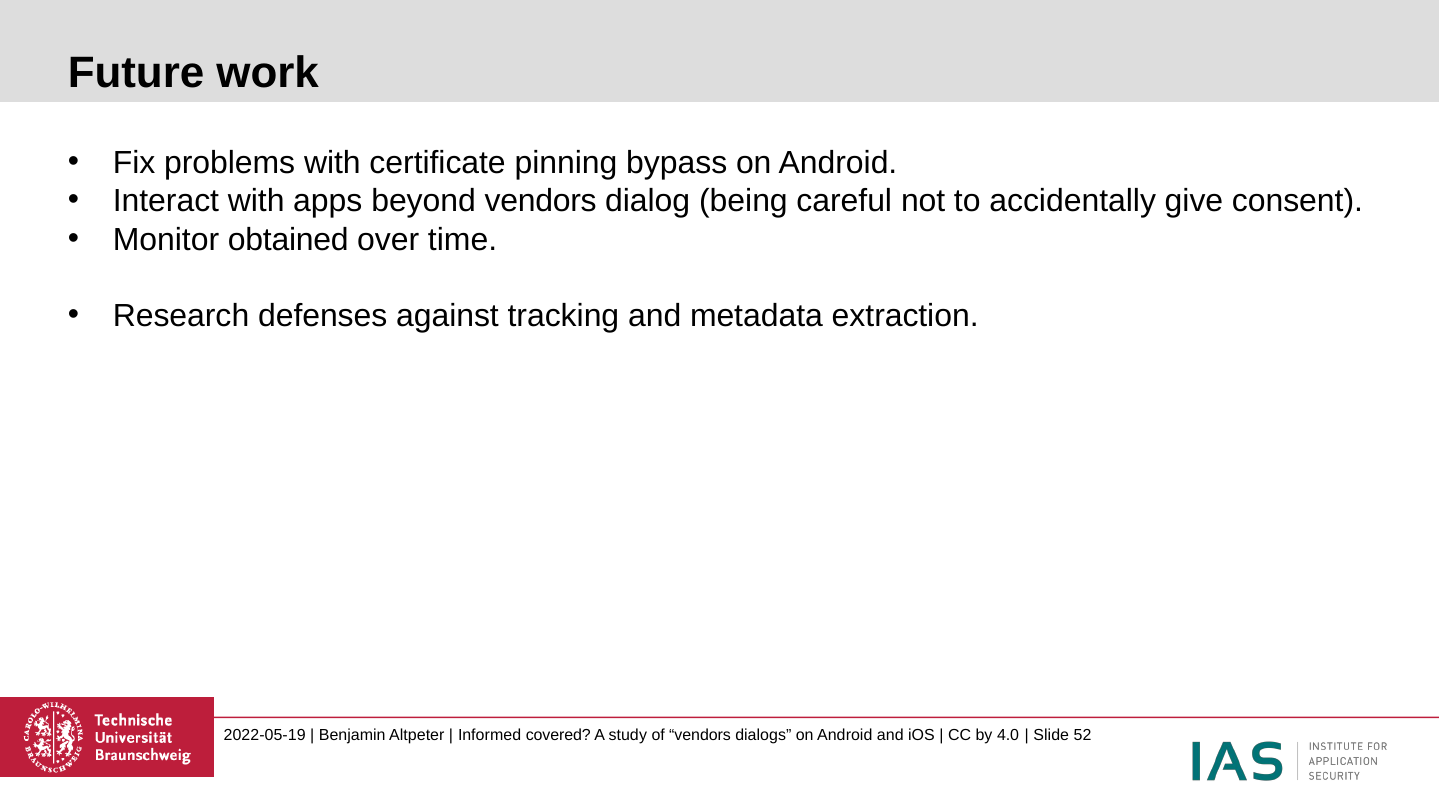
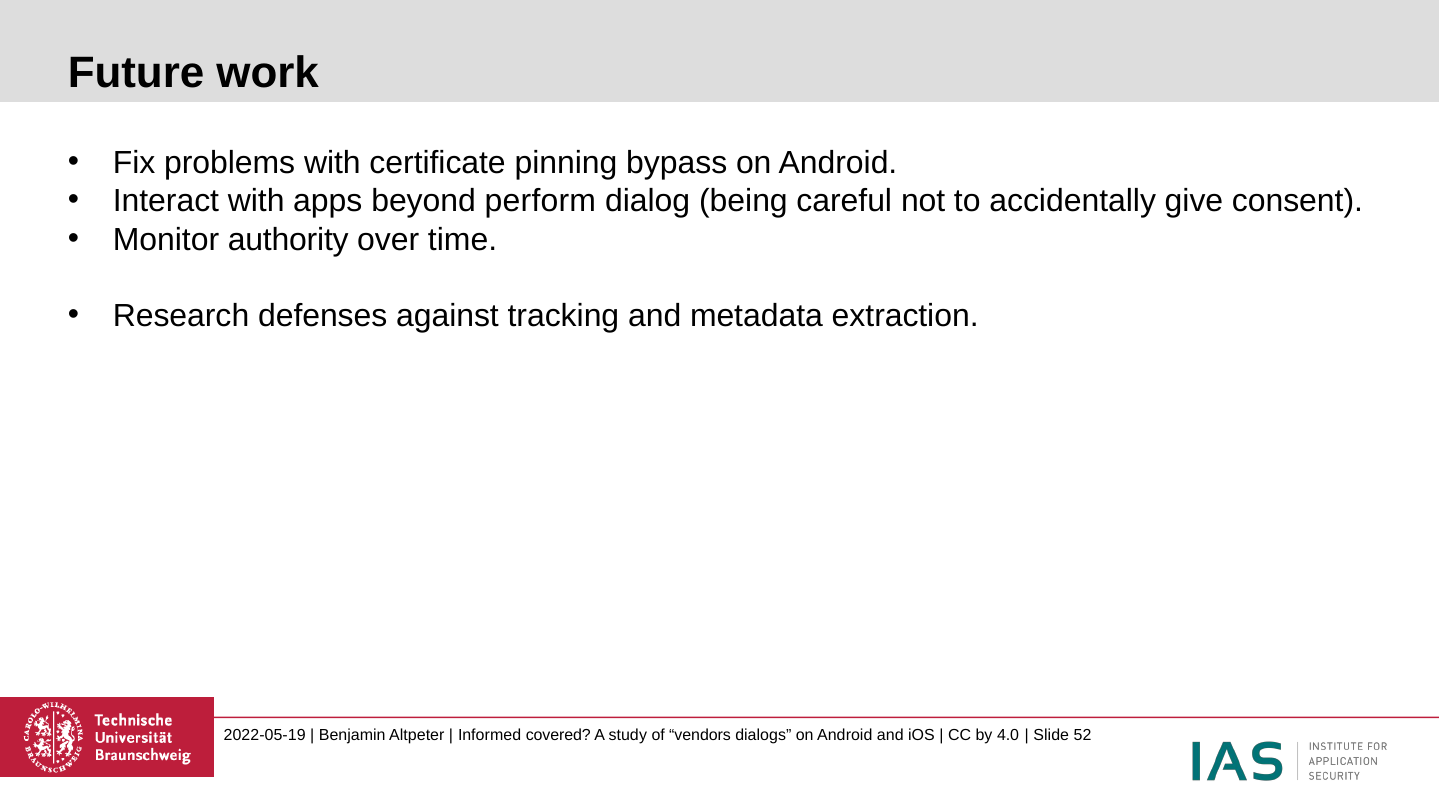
beyond vendors: vendors -> perform (540, 201)
obtained: obtained -> authority (288, 240)
